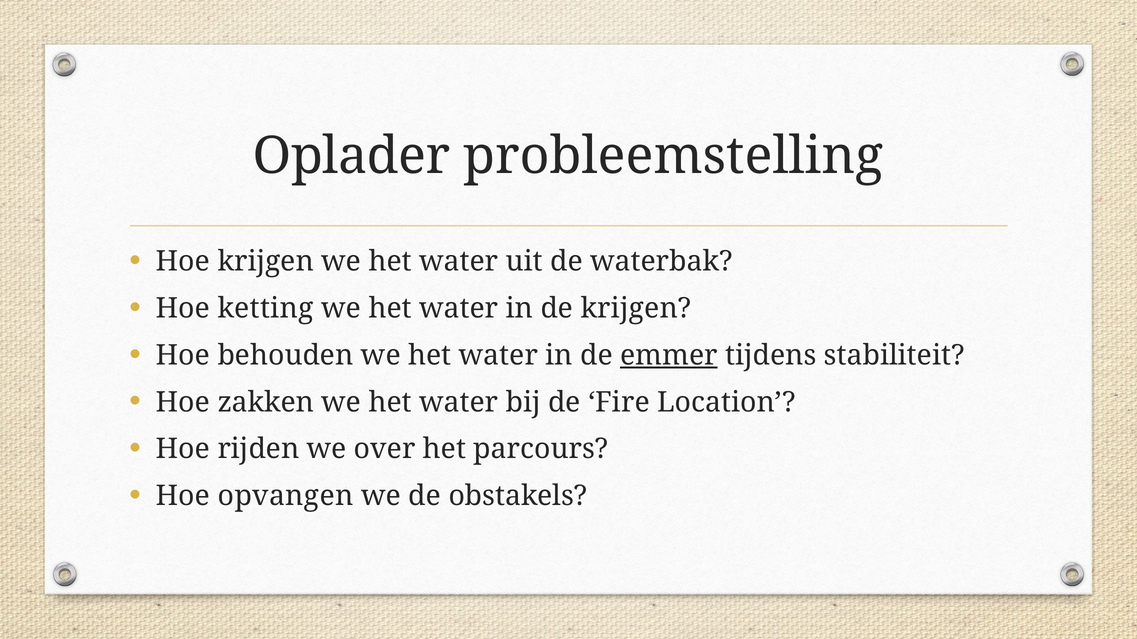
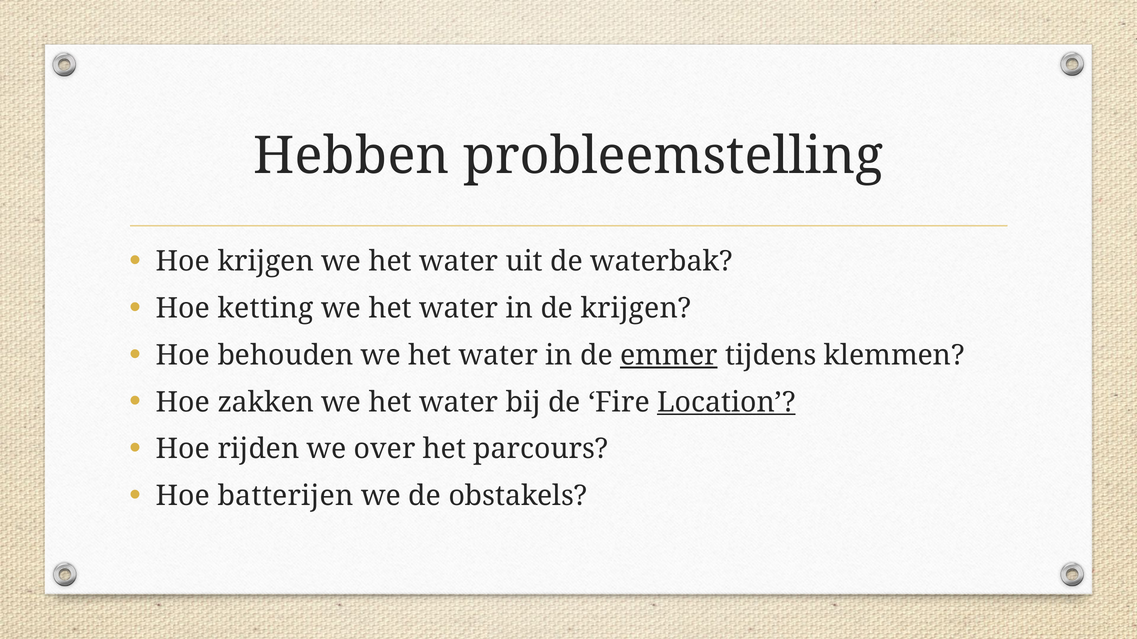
Oplader: Oplader -> Hebben (351, 156)
stabiliteit: stabiliteit -> klemmen (894, 356)
Location underline: none -> present (726, 402)
opvangen: opvangen -> batterijen (286, 496)
